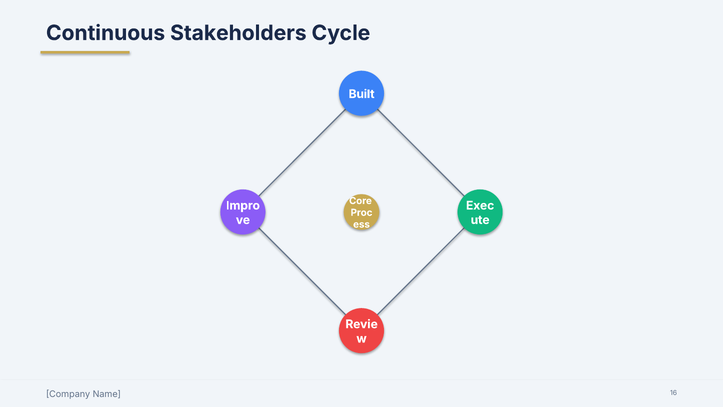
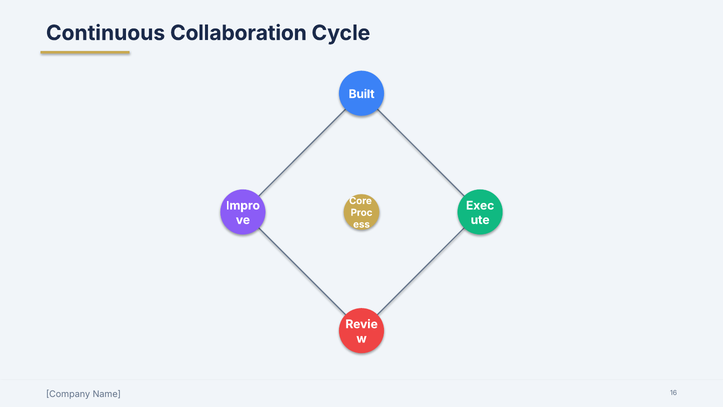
Stakeholders: Stakeholders -> Collaboration (238, 33)
